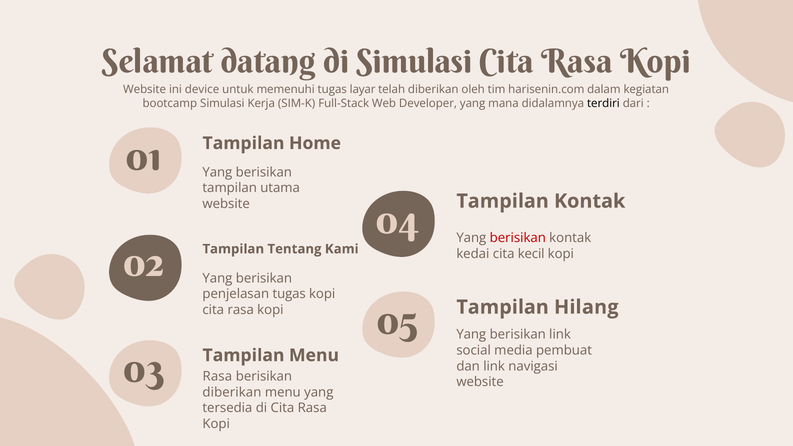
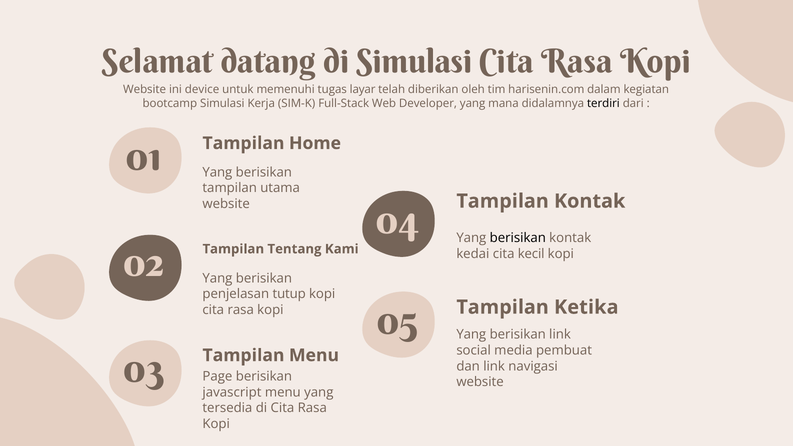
berisikan colour: red -> black (518, 238)
penjelasan tugas: tugas -> tutup (289, 294)
Hilang: Hilang -> Ketika (586, 307)
03 Rasa: Rasa -> Page (217, 376)
diberikan: diberikan -> javascript (232, 392)
